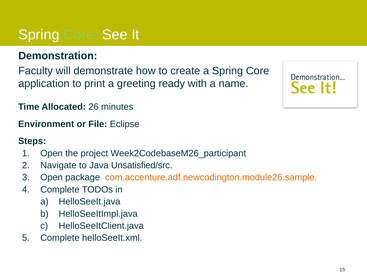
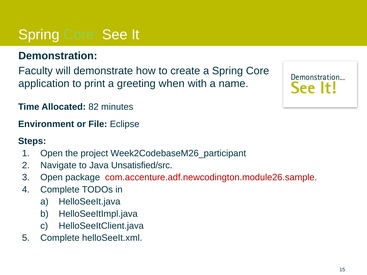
ready: ready -> when (172, 84)
26: 26 -> 82 (94, 107)
com.accenture.adf.newcodington.module26.sample colour: orange -> red (211, 178)
